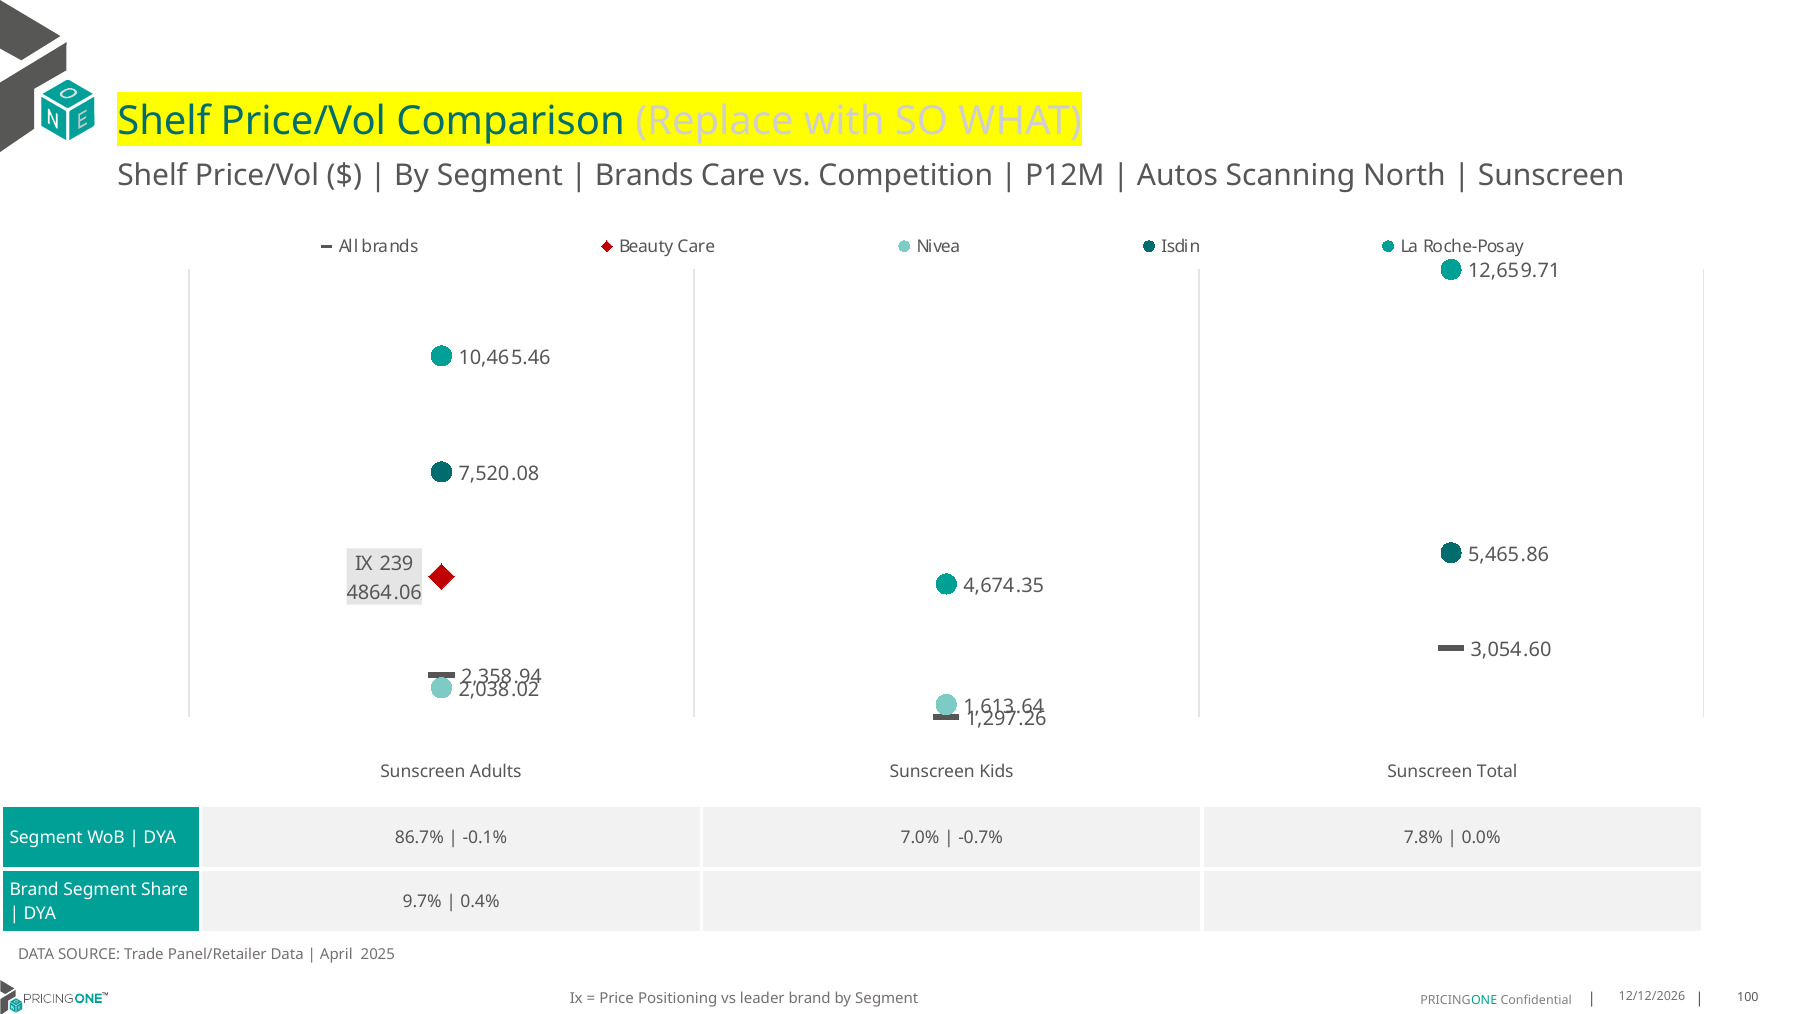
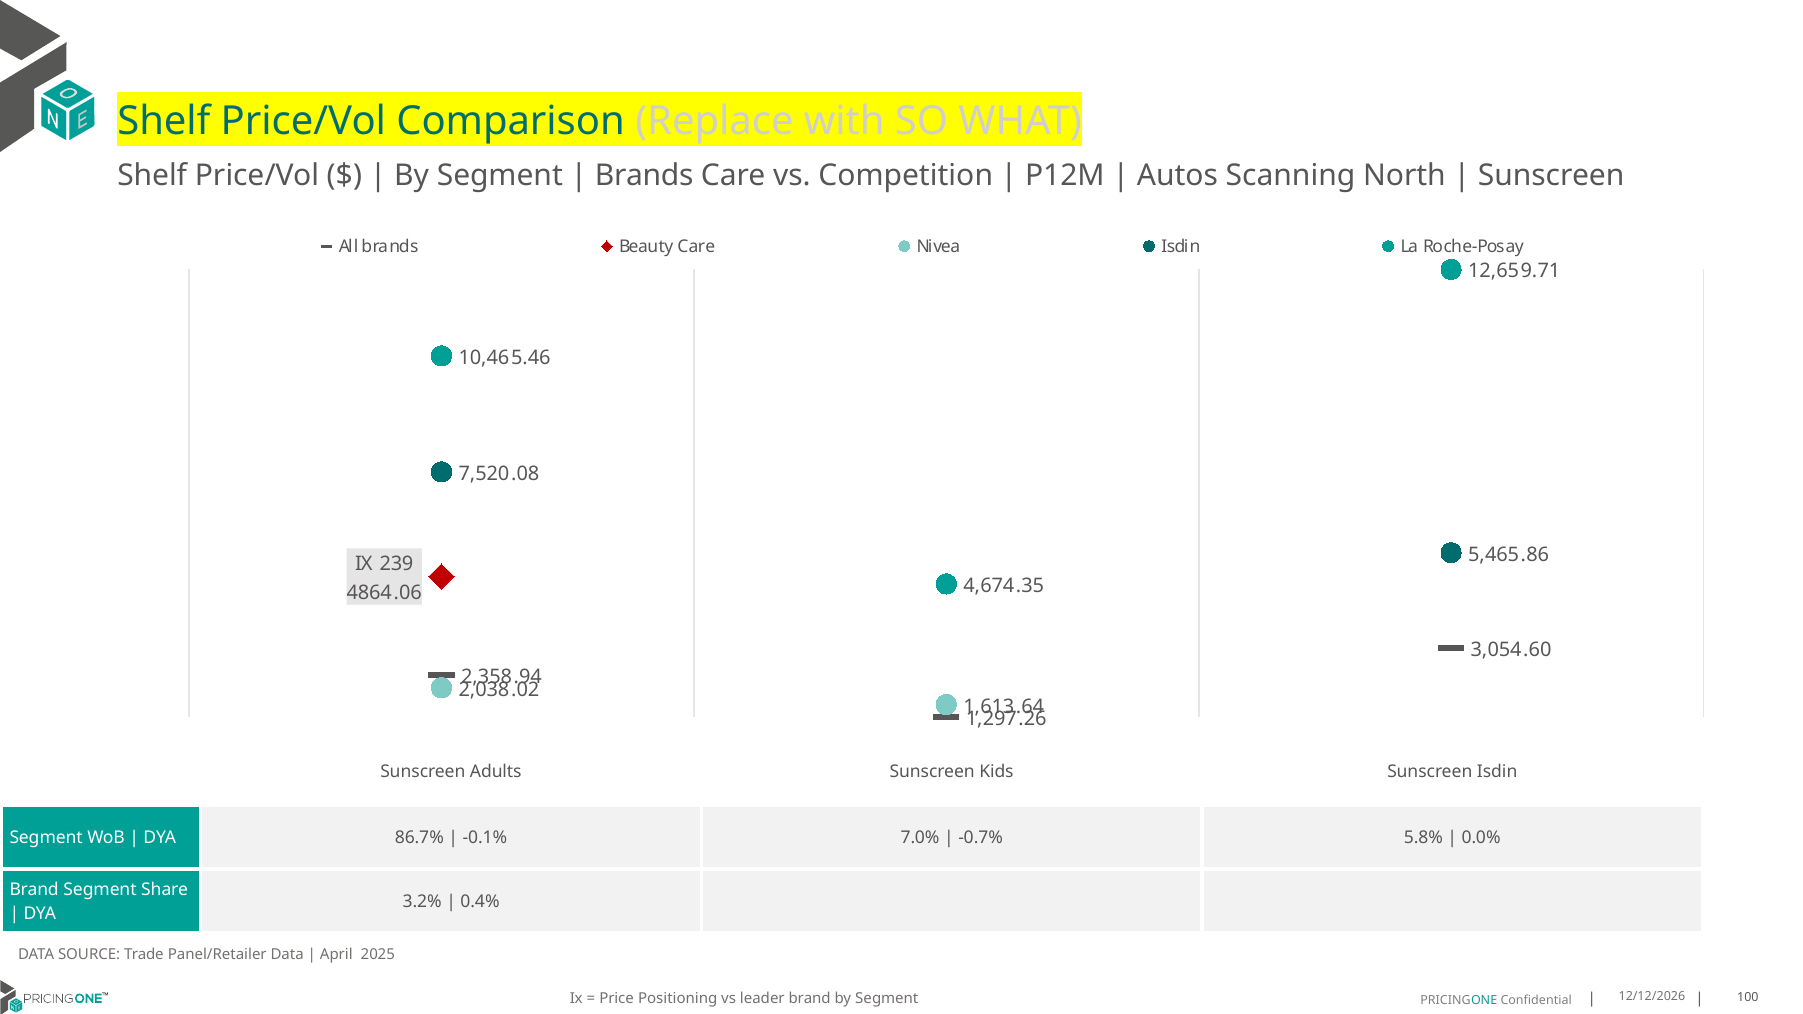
Sunscreen Total: Total -> Isdin (1497, 772)
7.8%: 7.8% -> 5.8% (1423, 838)
9.7%: 9.7% -> 3.2% (422, 902)
